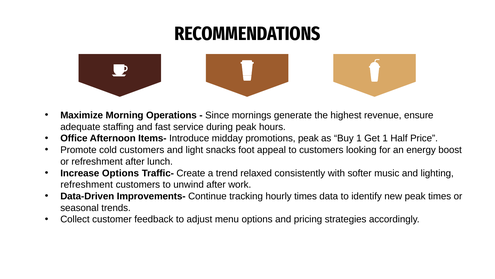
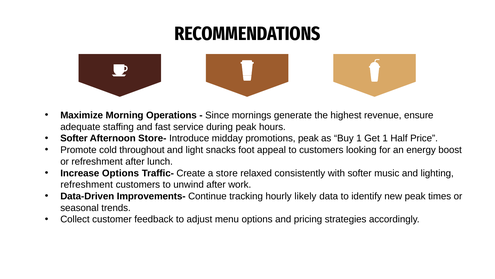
Office: Office -> Softer (74, 138)
Items-: Items- -> Store- (152, 138)
cold customers: customers -> throughout (142, 150)
trend: trend -> store (227, 173)
hourly times: times -> likely (305, 196)
